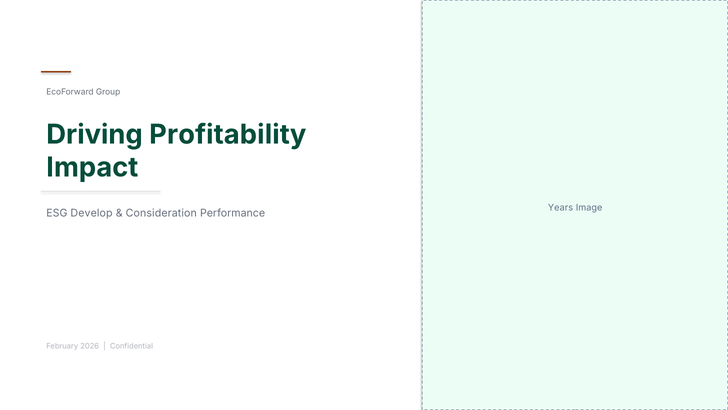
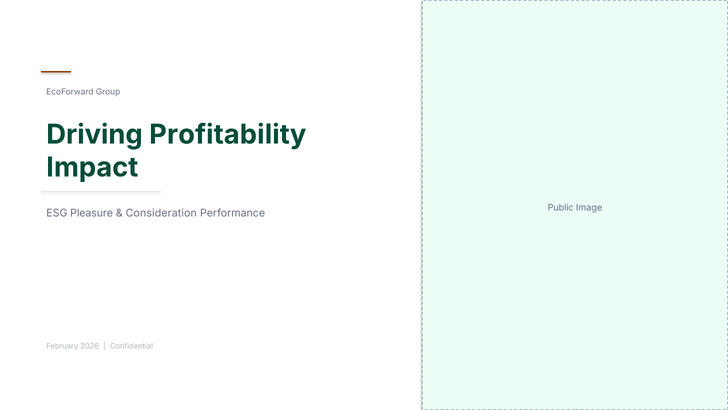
Years: Years -> Public (561, 208)
Develop: Develop -> Pleasure (92, 213)
